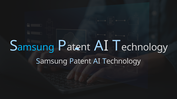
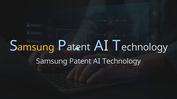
amsung colour: light blue -> yellow (36, 47)
